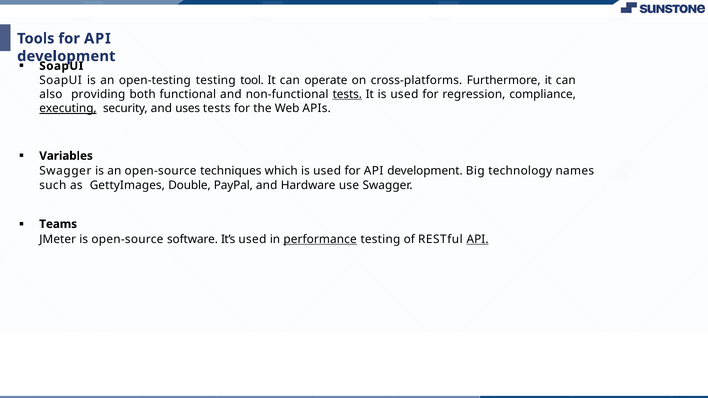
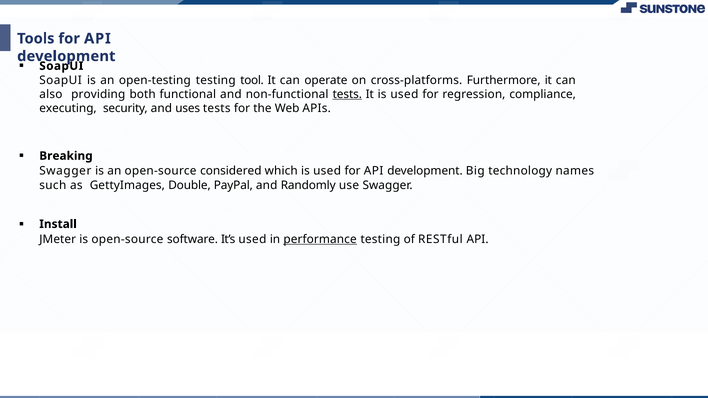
executing underline: present -> none (68, 108)
Variables: Variables -> Breaking (66, 156)
techniques: techniques -> considered (231, 171)
Hardware: Hardware -> Randomly (308, 185)
Teams: Teams -> Install (58, 224)
API underline: present -> none (478, 239)
